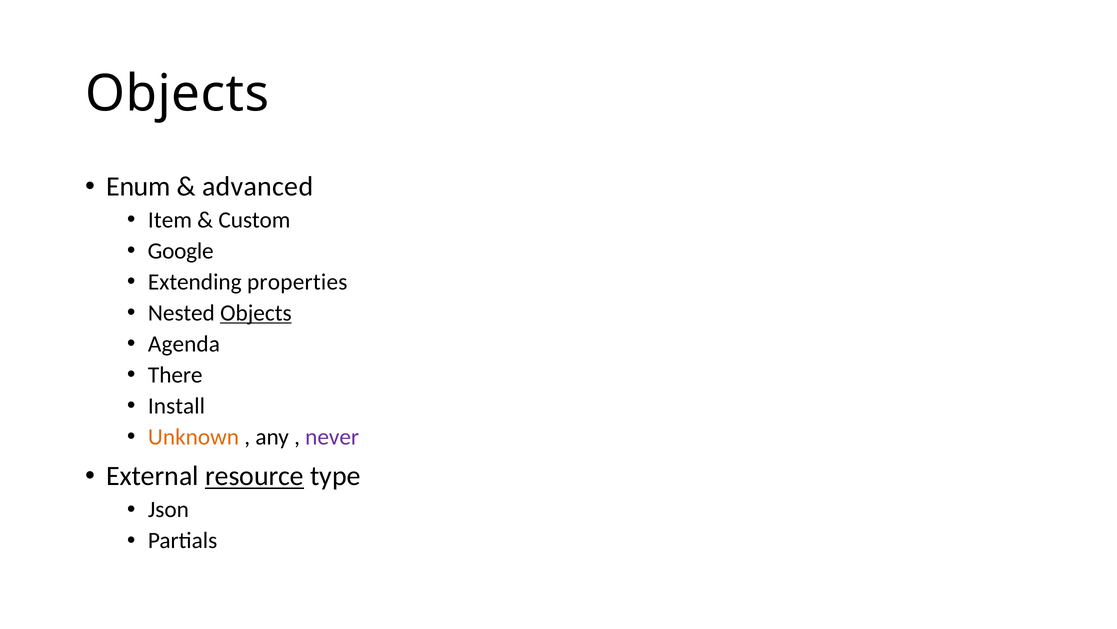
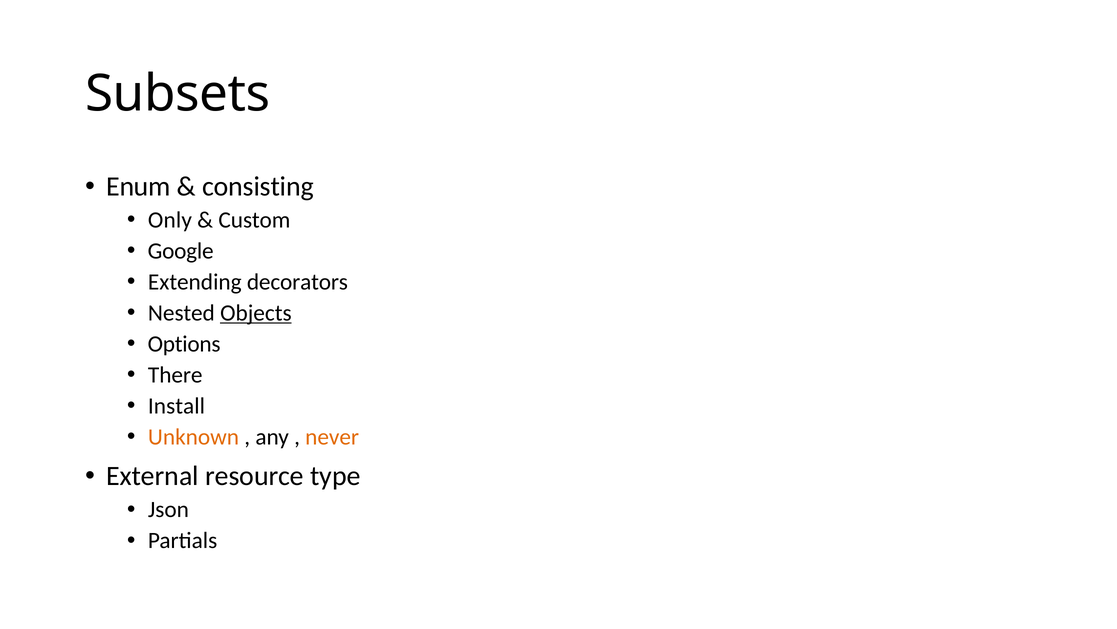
Objects: Objects -> Subsets (178, 94)
advanced: advanced -> consisting (258, 186)
Item: Item -> Only (170, 220)
properties: properties -> decorators (297, 282)
Agenda: Agenda -> Options (184, 344)
never colour: purple -> orange (332, 436)
resource underline: present -> none (255, 476)
